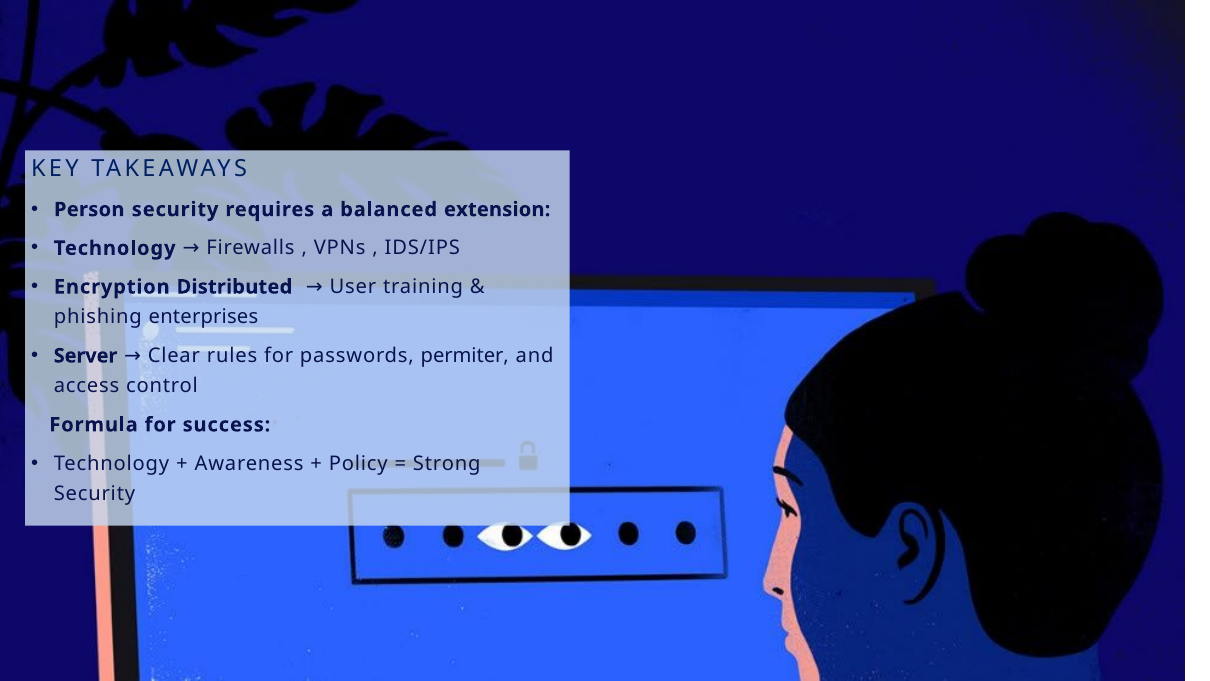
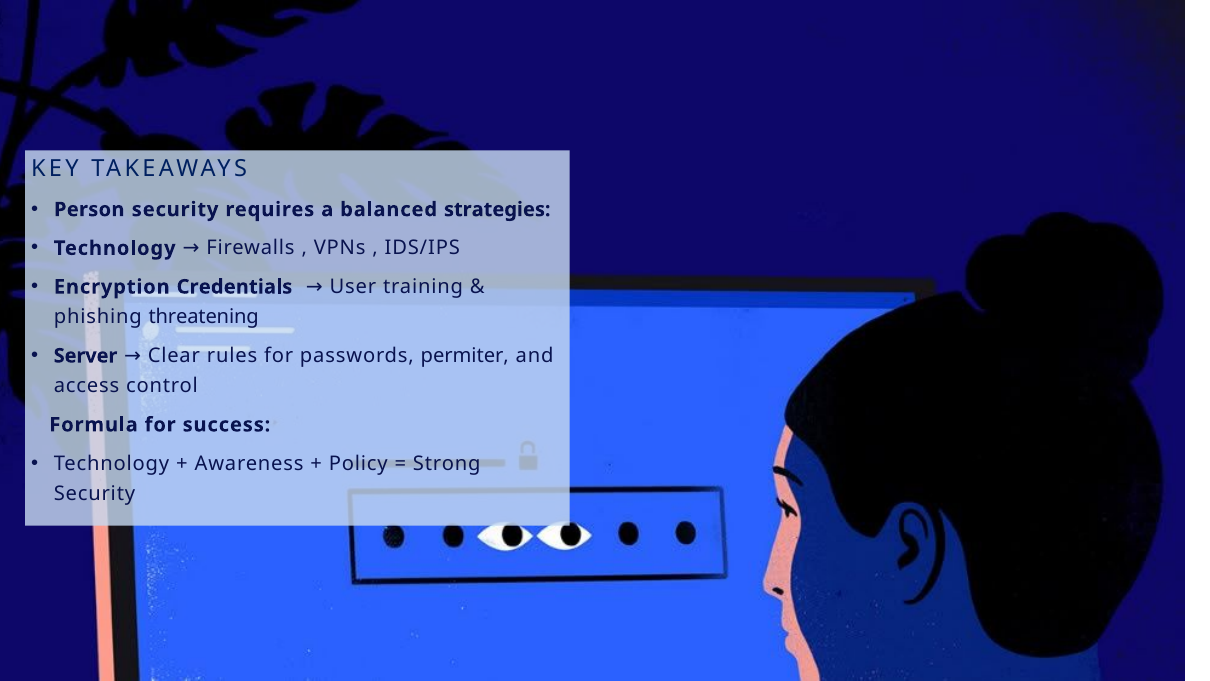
extension: extension -> strategies (497, 209)
Distributed: Distributed -> Credentials (234, 287)
enterprises: enterprises -> threatening (204, 317)
